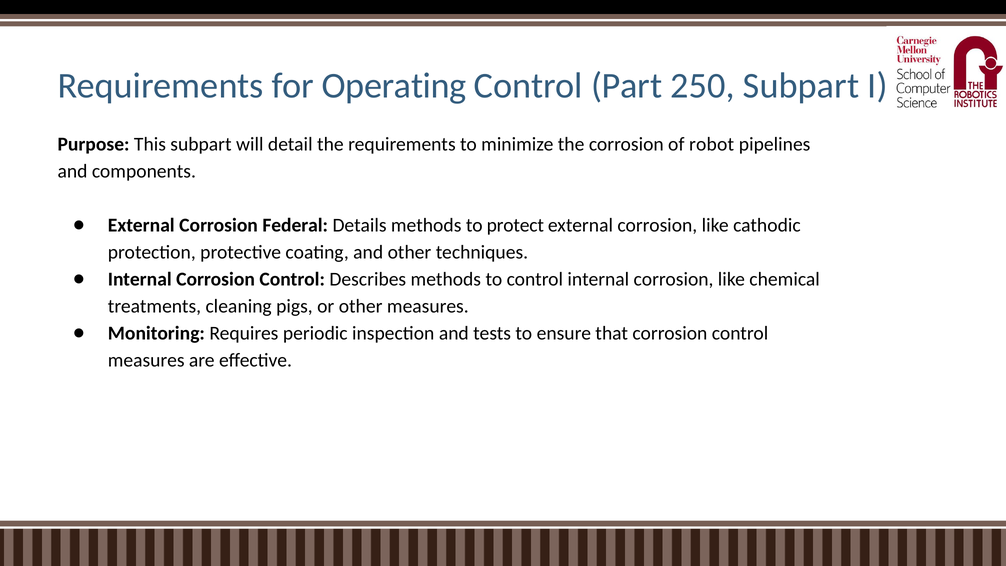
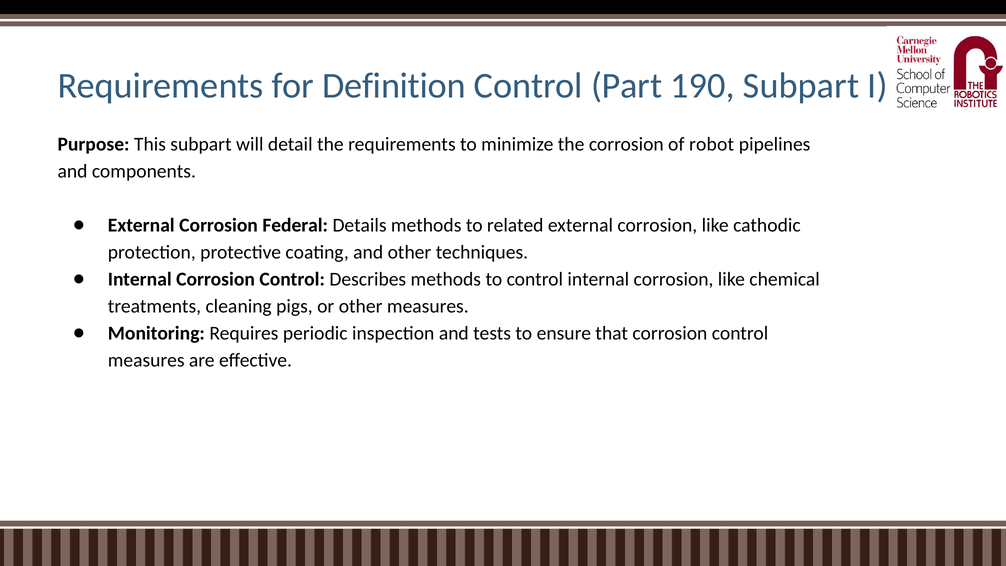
Operating: Operating -> Definition (394, 86)
250: 250 -> 190 (703, 86)
protect: protect -> related (515, 225)
